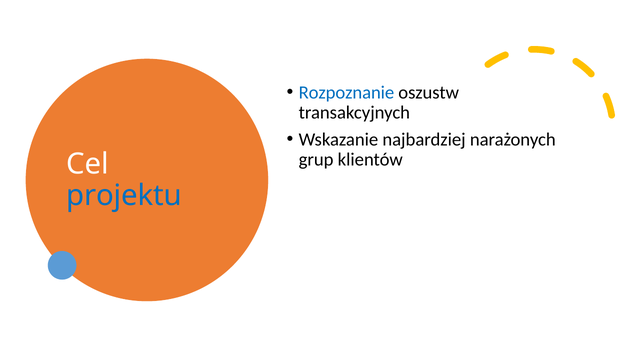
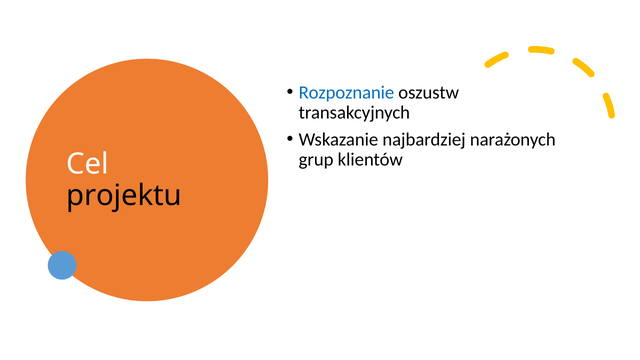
projektu colour: blue -> black (124, 196)
